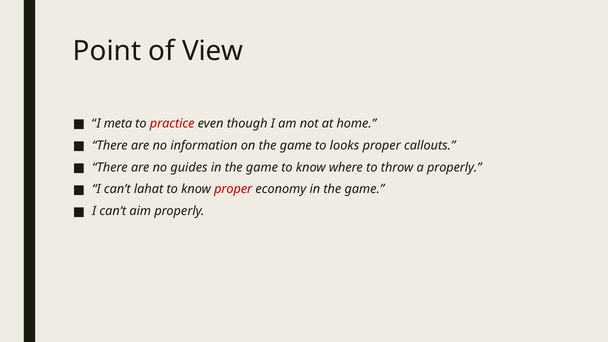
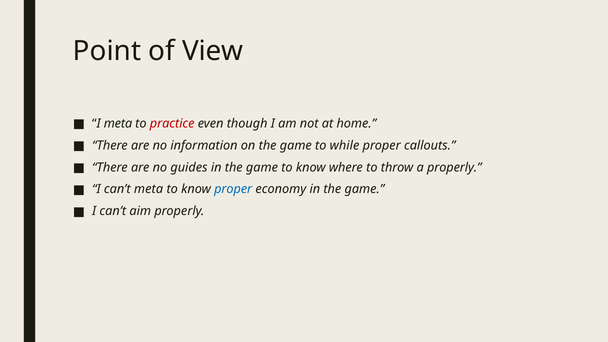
looks: looks -> while (345, 145)
can’t lahat: lahat -> meta (149, 189)
proper colour: red -> blue (233, 189)
